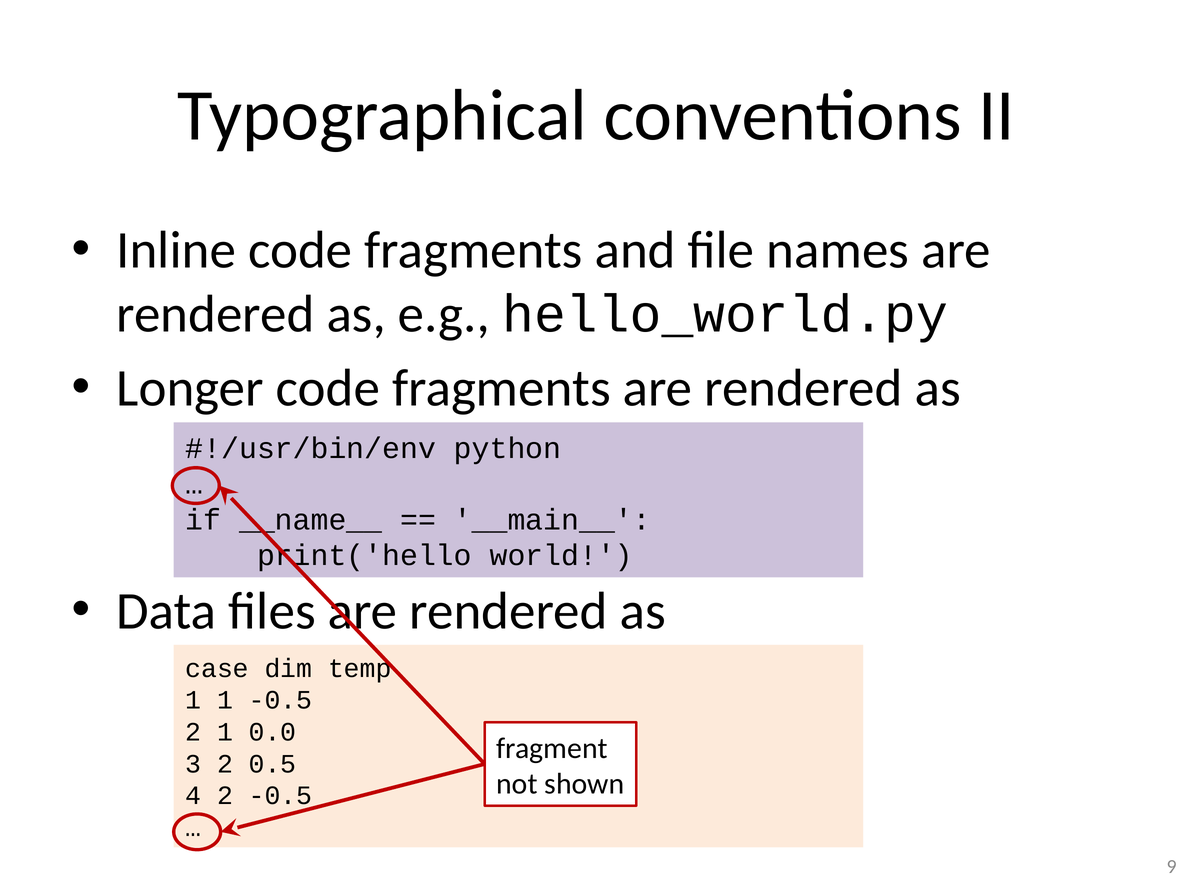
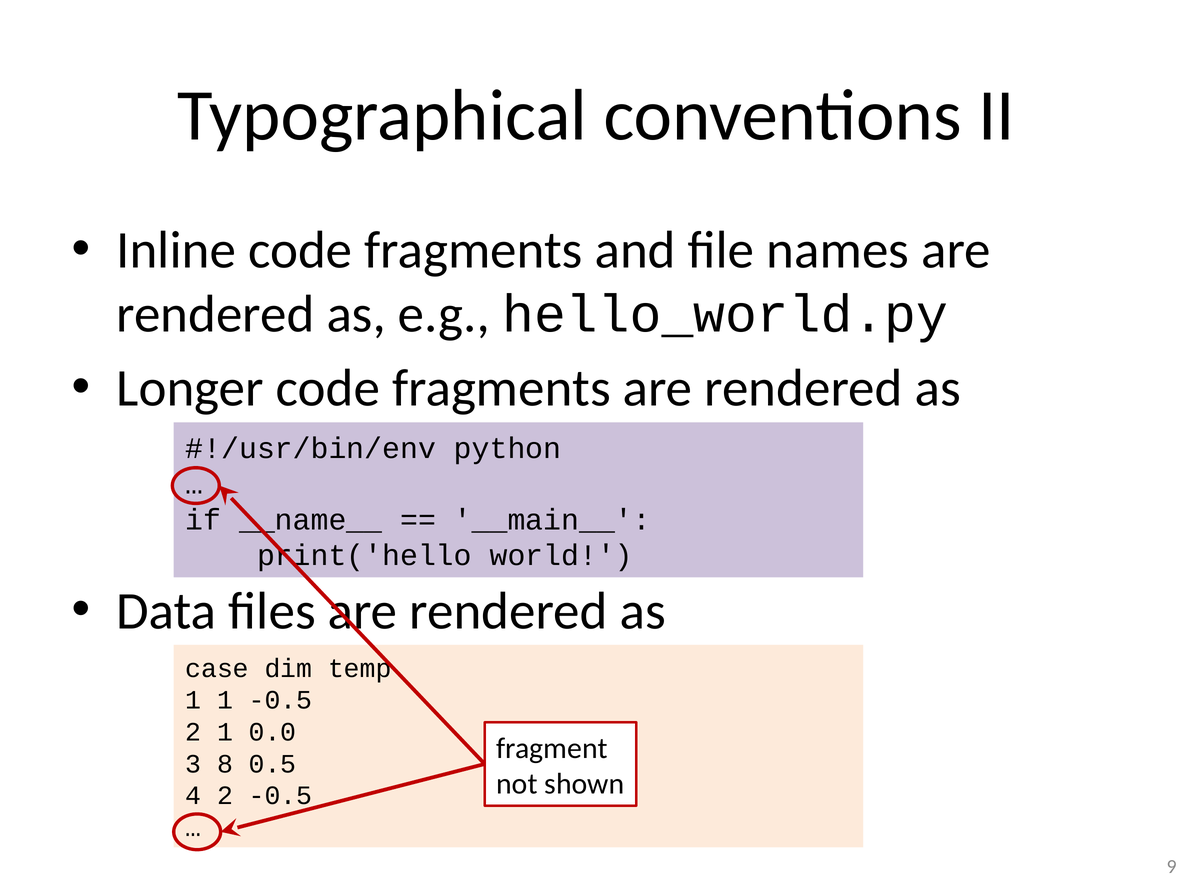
3 2: 2 -> 8 (225, 764)
